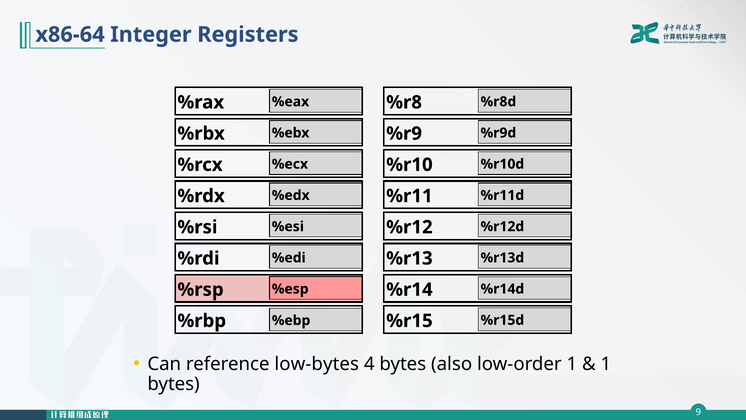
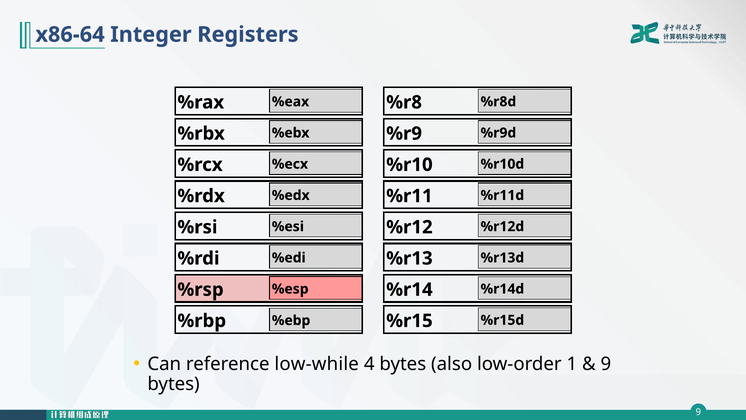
low-bytes: low-bytes -> low-while (317, 364)
1: 1 -> 9 (606, 364)
